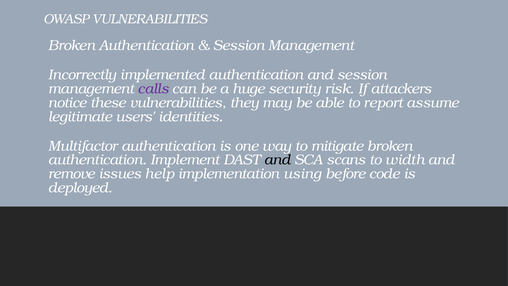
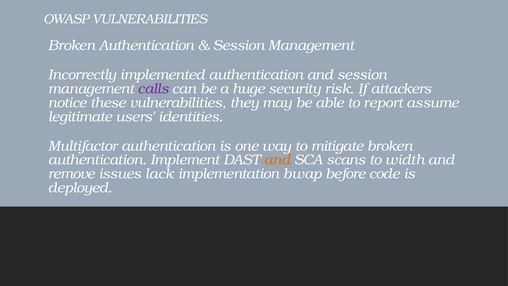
and colour: black -> orange (277, 160)
help: help -> lack (160, 174)
using: using -> bwap (303, 174)
